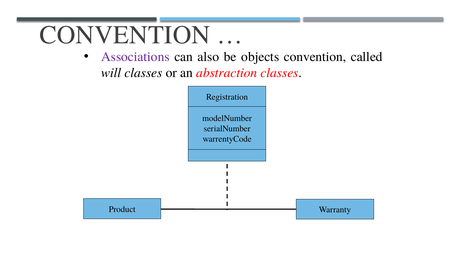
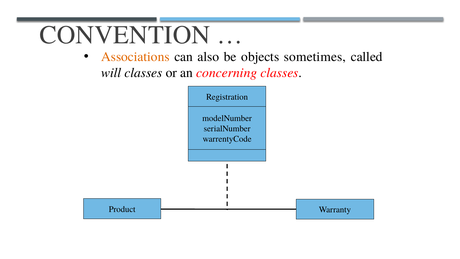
Associations colour: purple -> orange (135, 57)
objects convention: convention -> sometimes (315, 57)
abstraction: abstraction -> concerning (227, 73)
